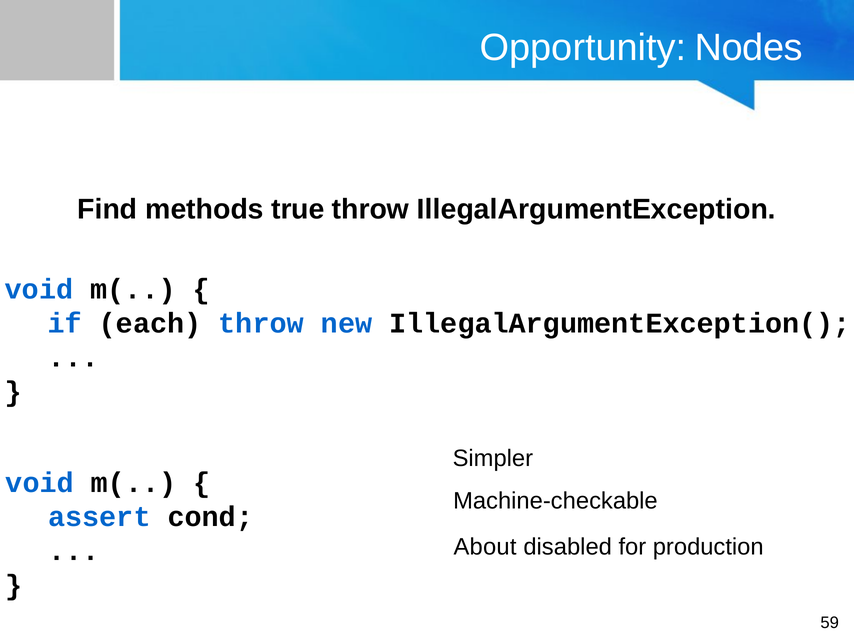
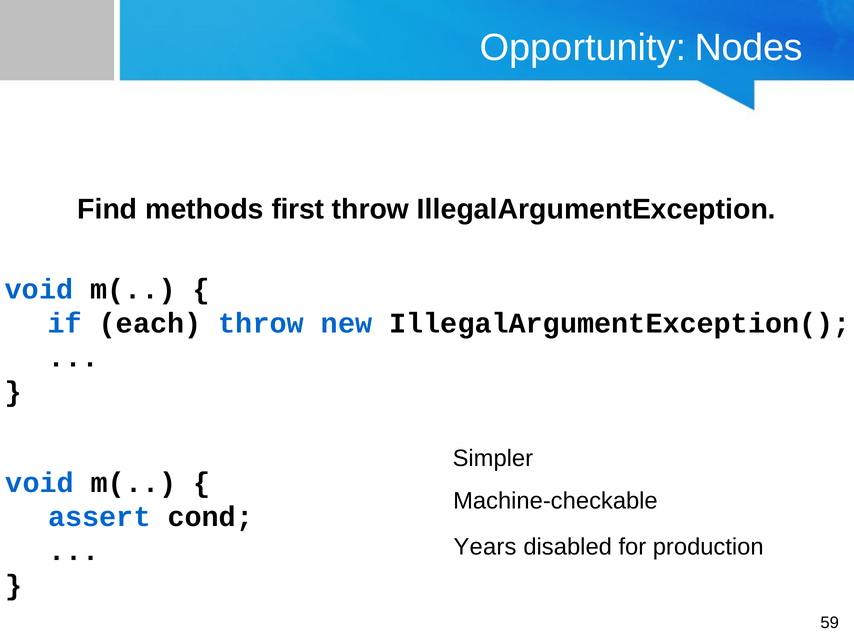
true: true -> first (298, 209)
About: About -> Years (485, 547)
